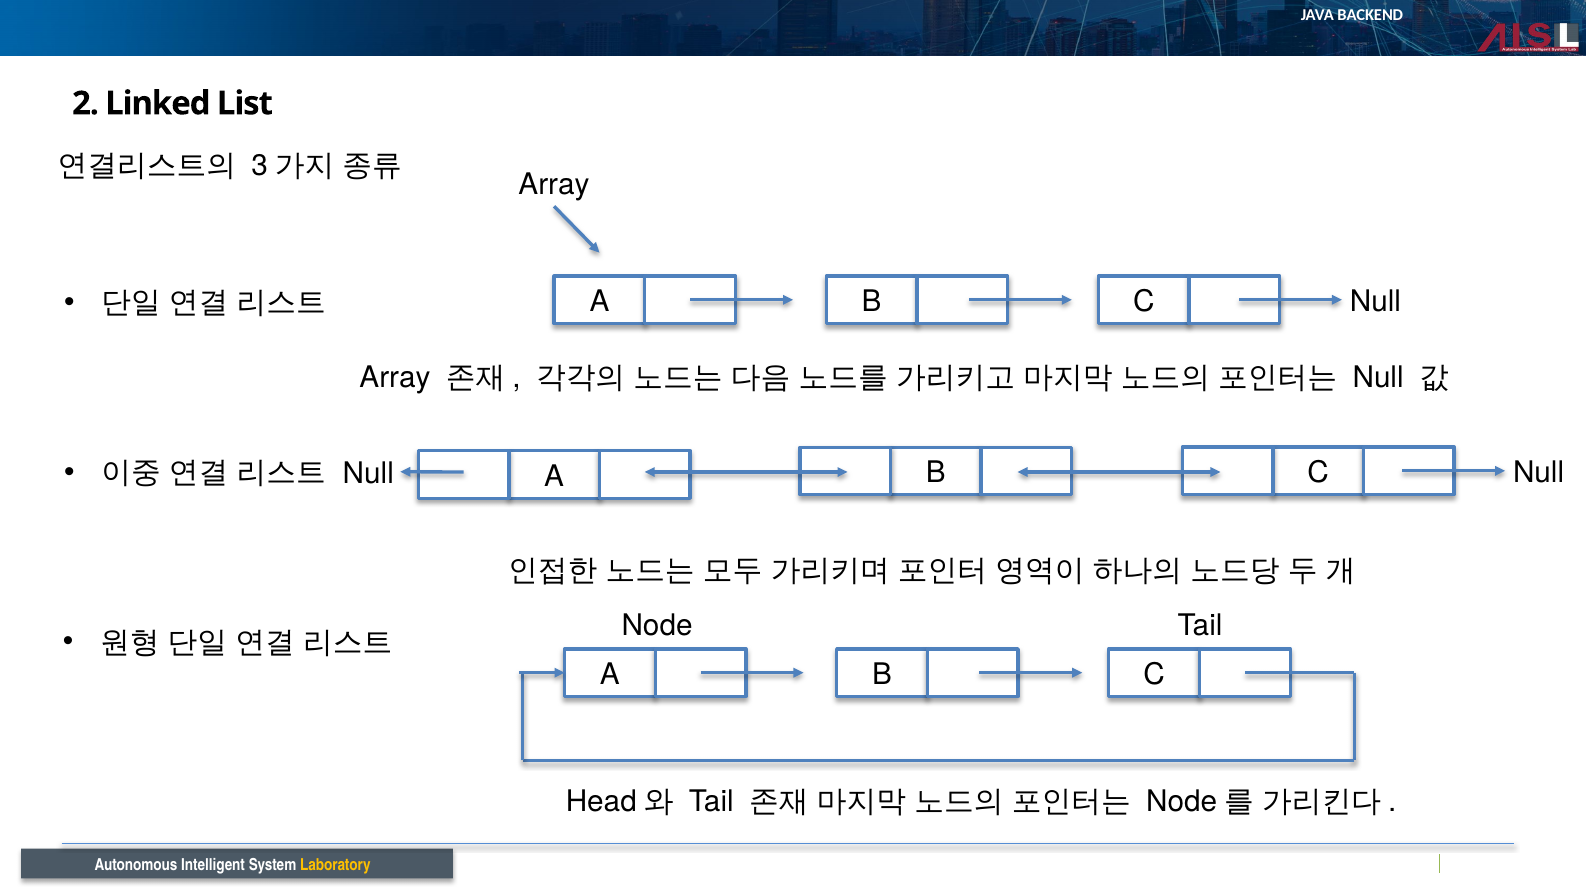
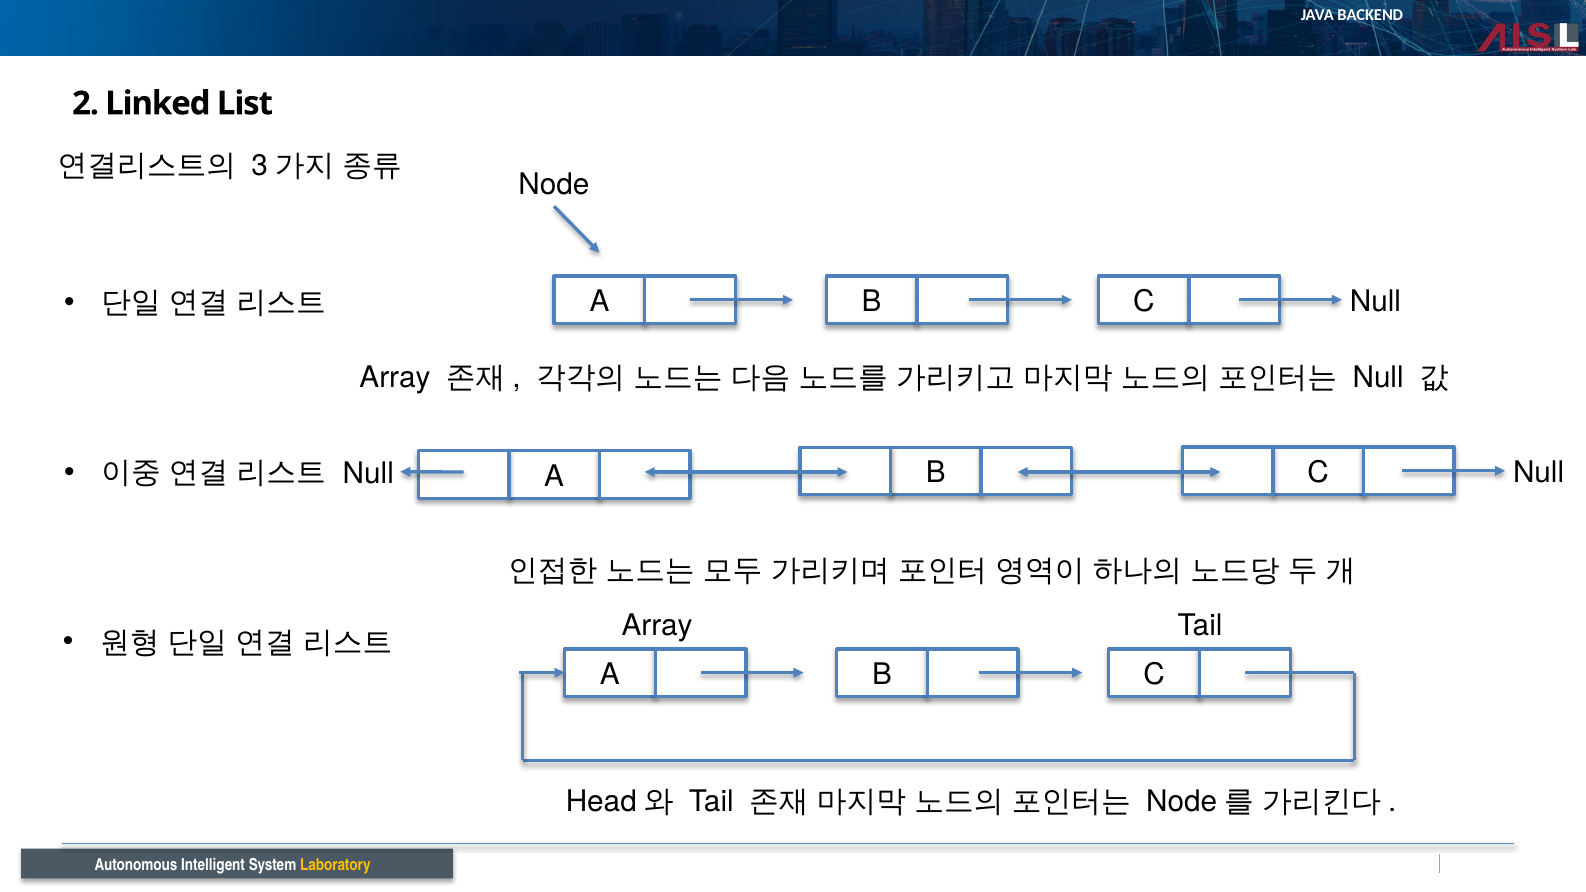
Array: Array -> Node (554, 185)
Node: Node -> Array (657, 626)
